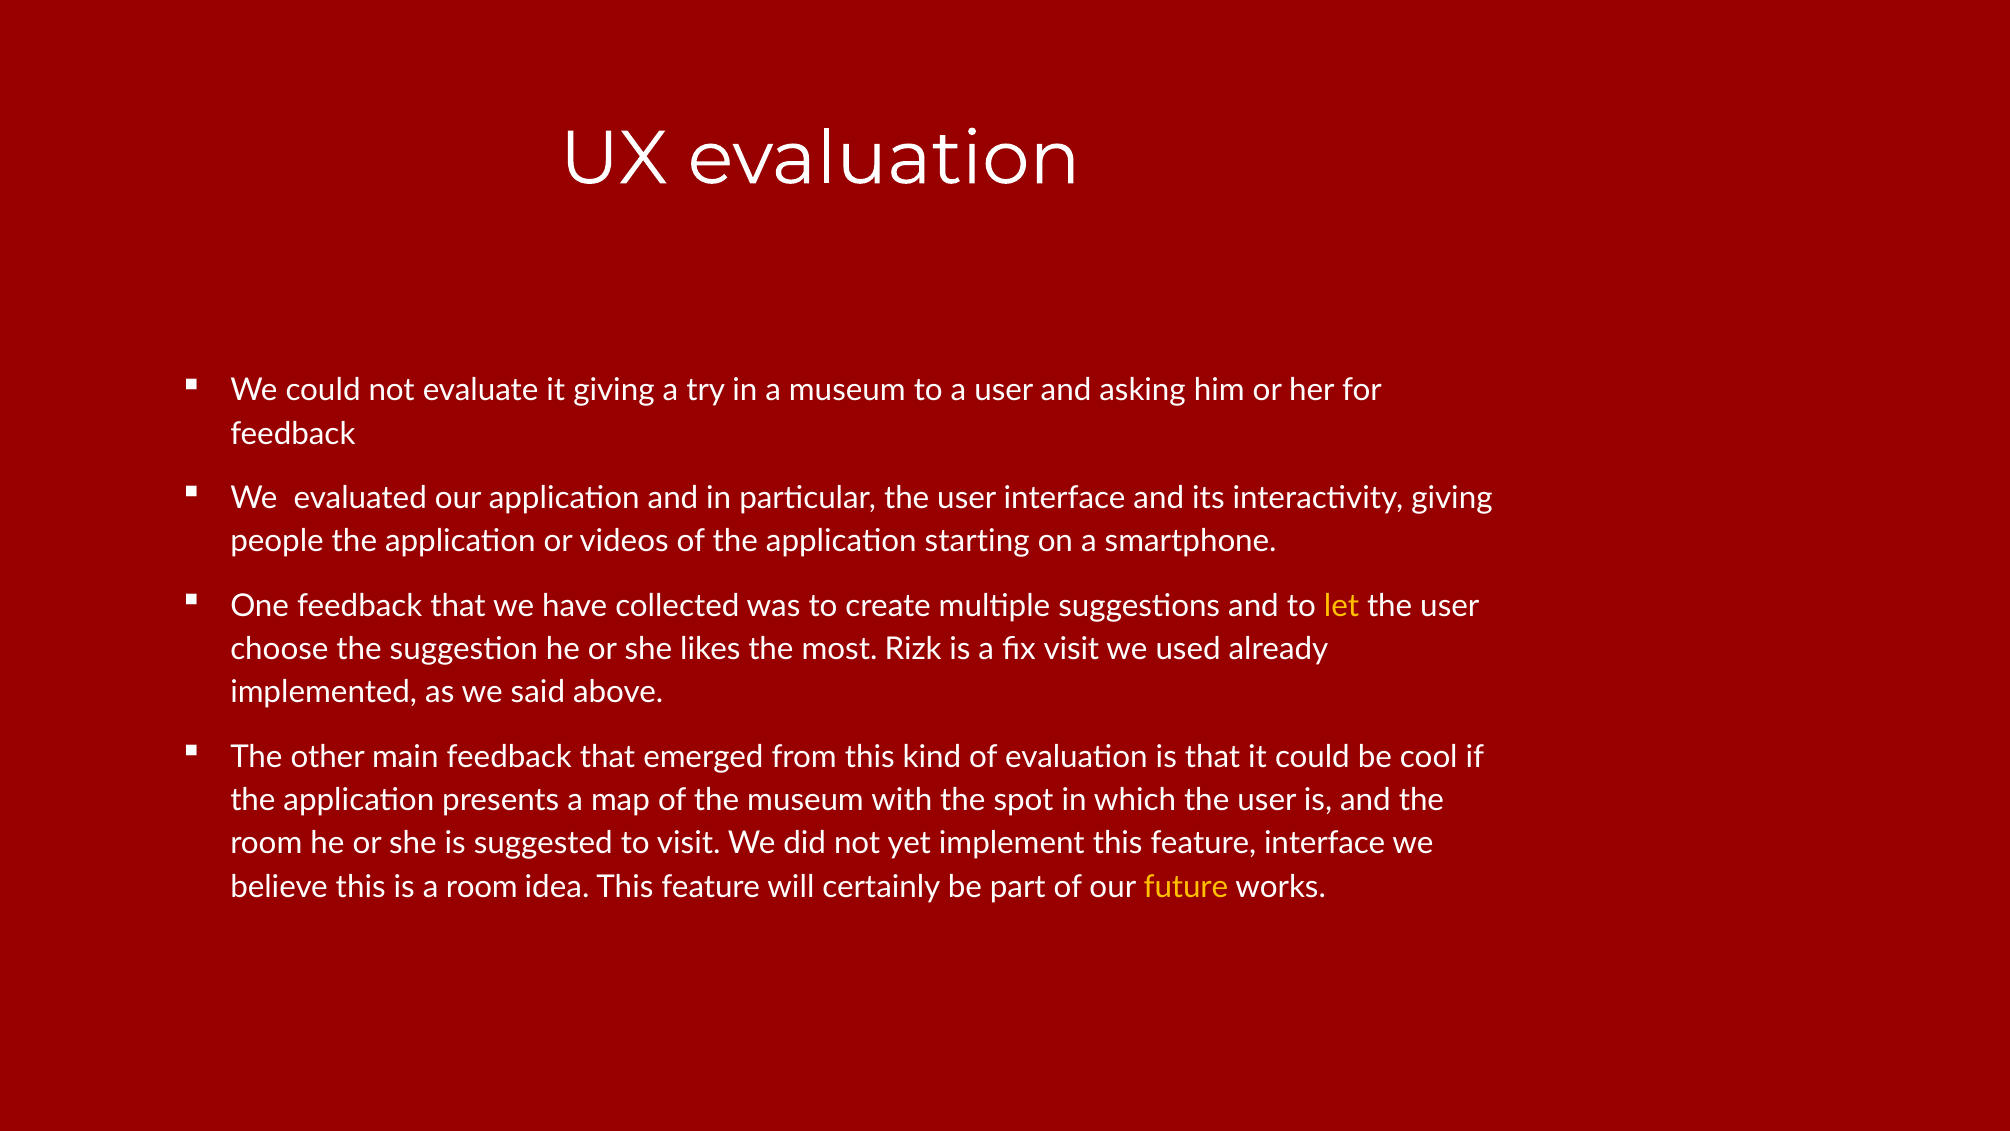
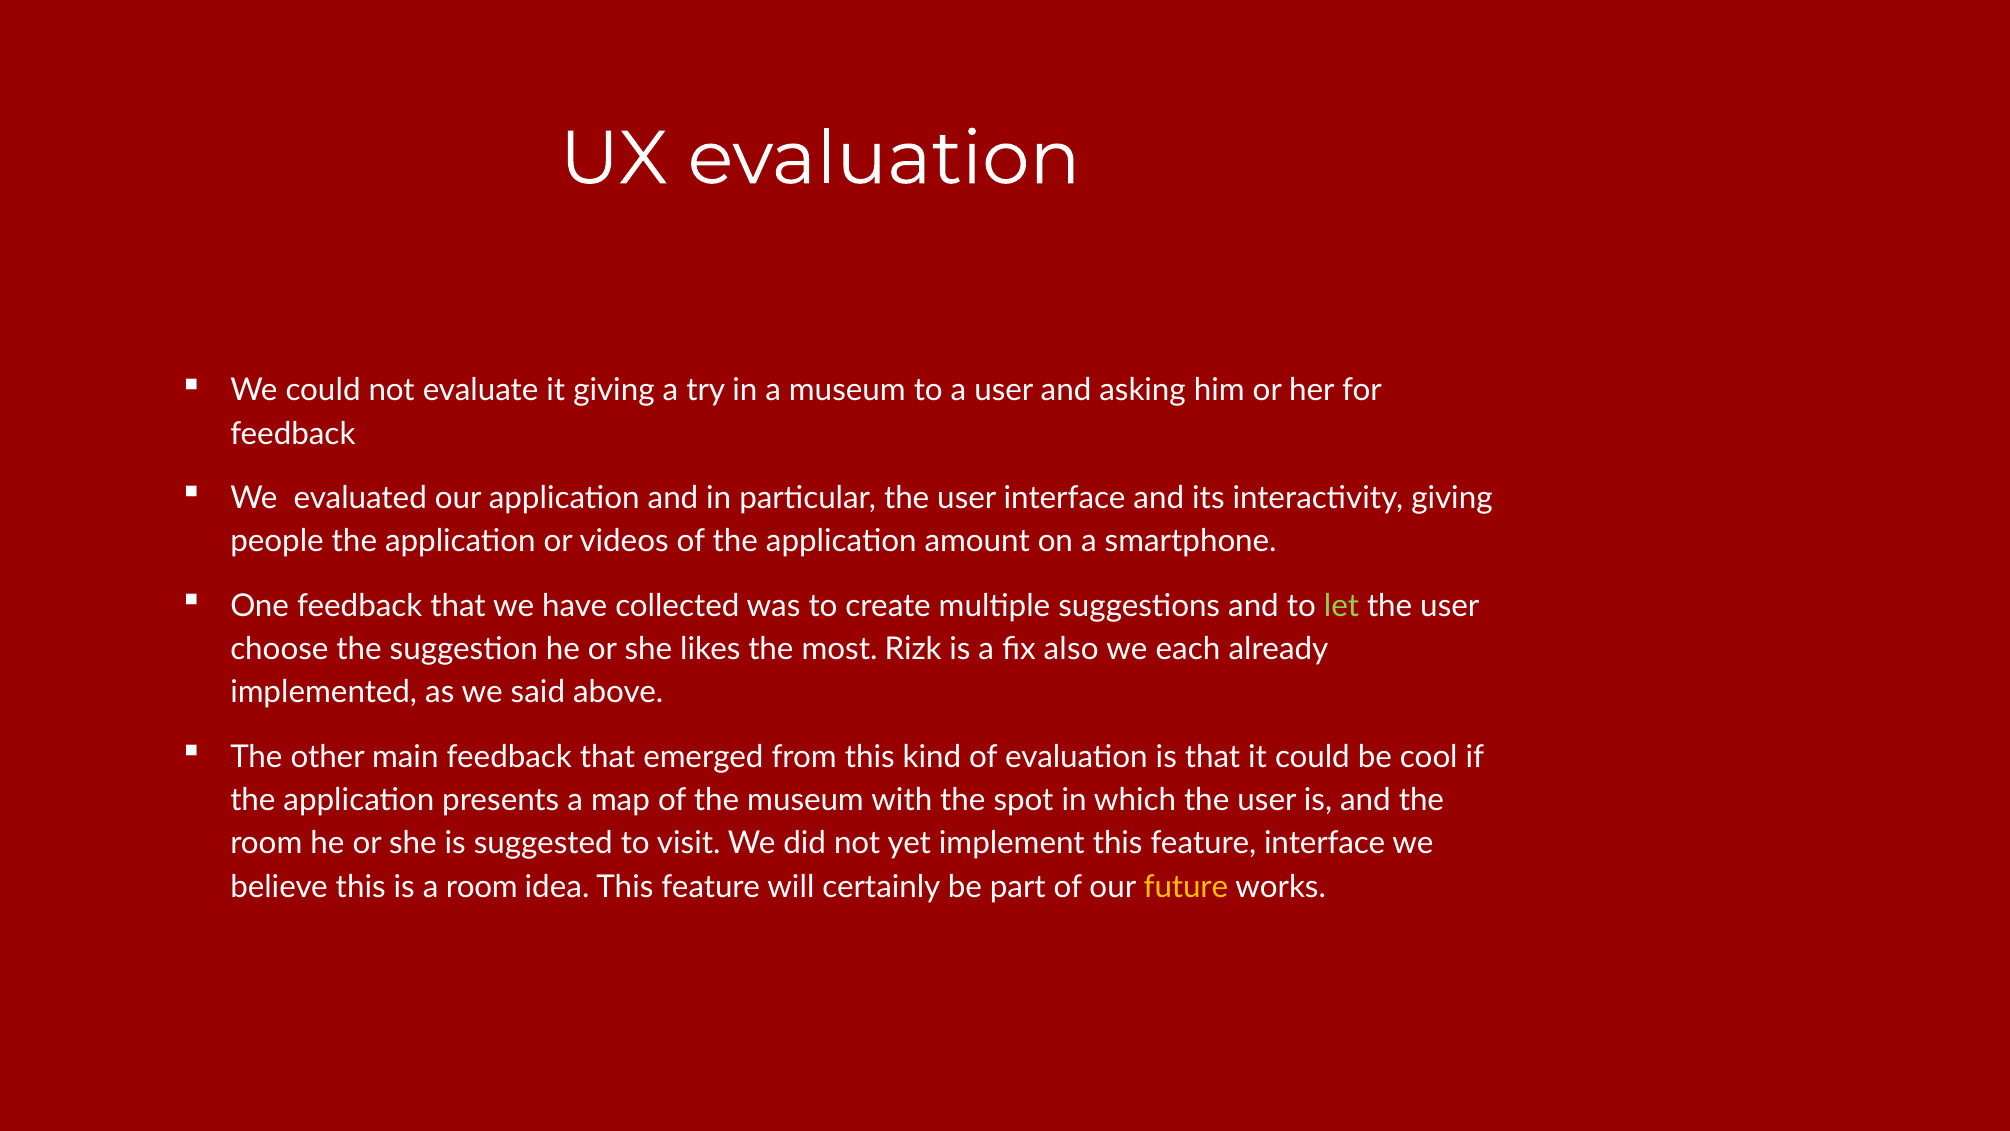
starting: starting -> amount (977, 541)
let colour: yellow -> light green (1341, 606)
fix visit: visit -> also (1071, 649)
used: used -> each (1188, 649)
